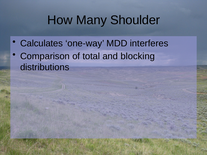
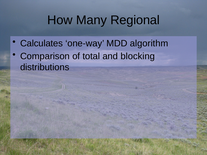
Shoulder: Shoulder -> Regional (135, 20)
interferes: interferes -> algorithm (149, 43)
